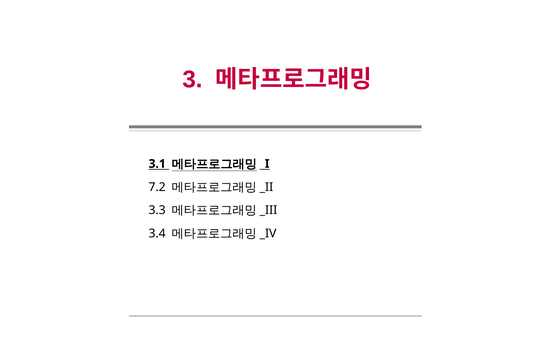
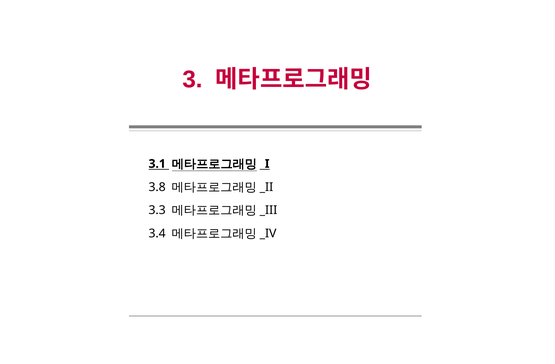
7.2: 7.2 -> 3.8 (157, 187)
